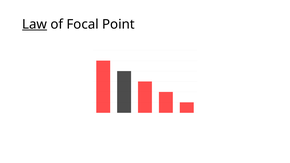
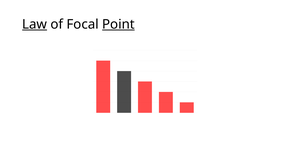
Point underline: none -> present (118, 24)
